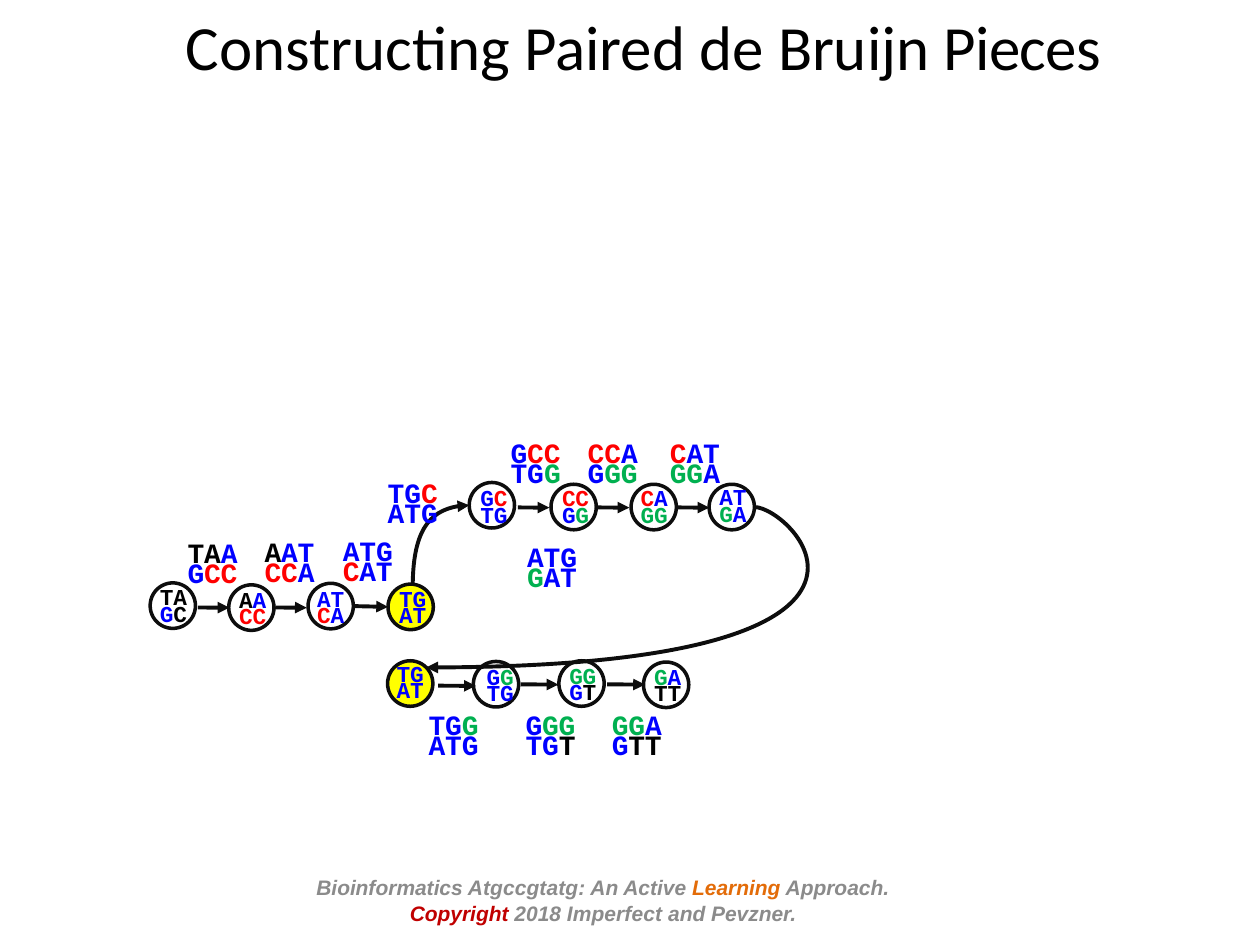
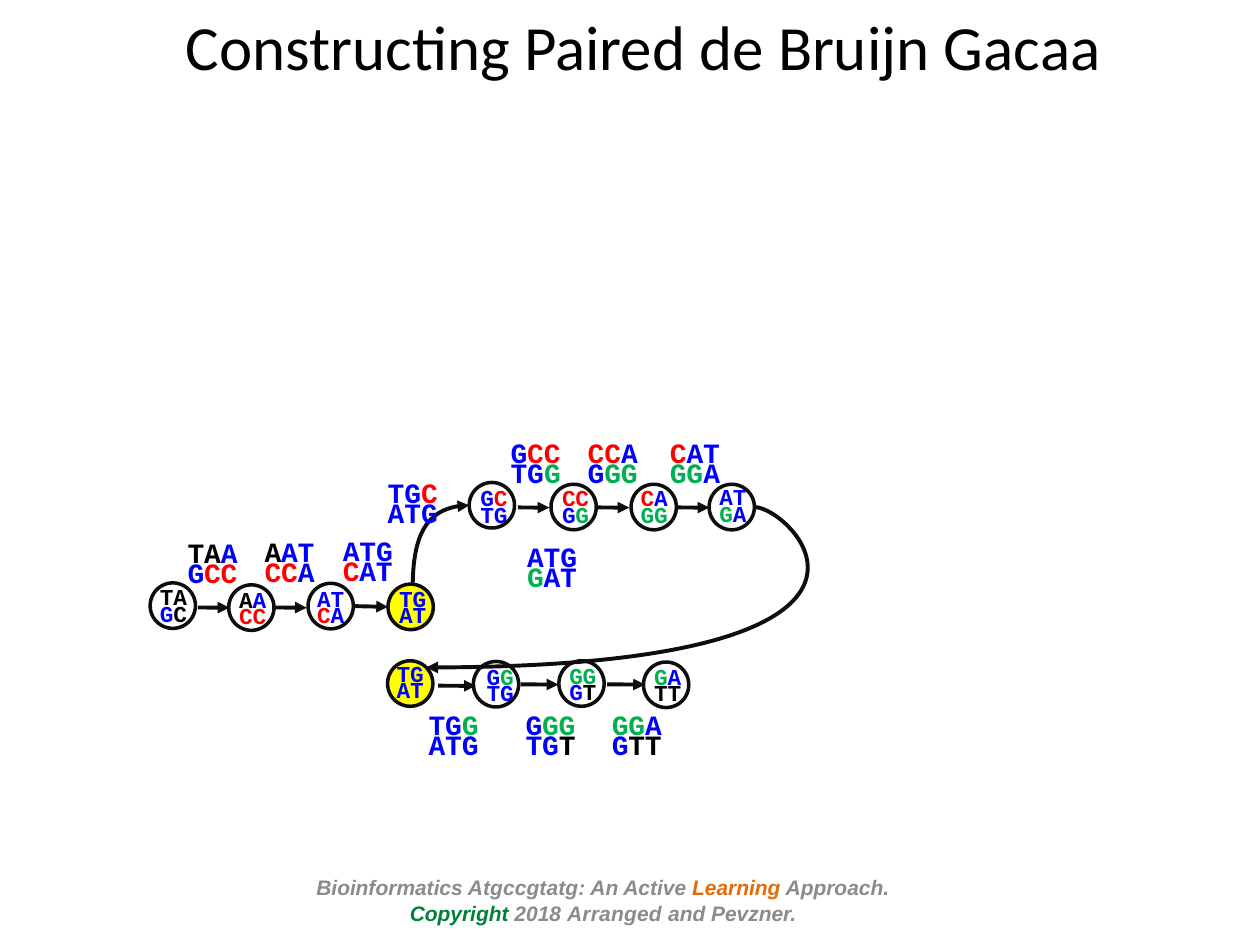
Pieces: Pieces -> Gacaa (1022, 50)
Copyright colour: red -> green (459, 914)
Imperfect: Imperfect -> Arranged (614, 914)
